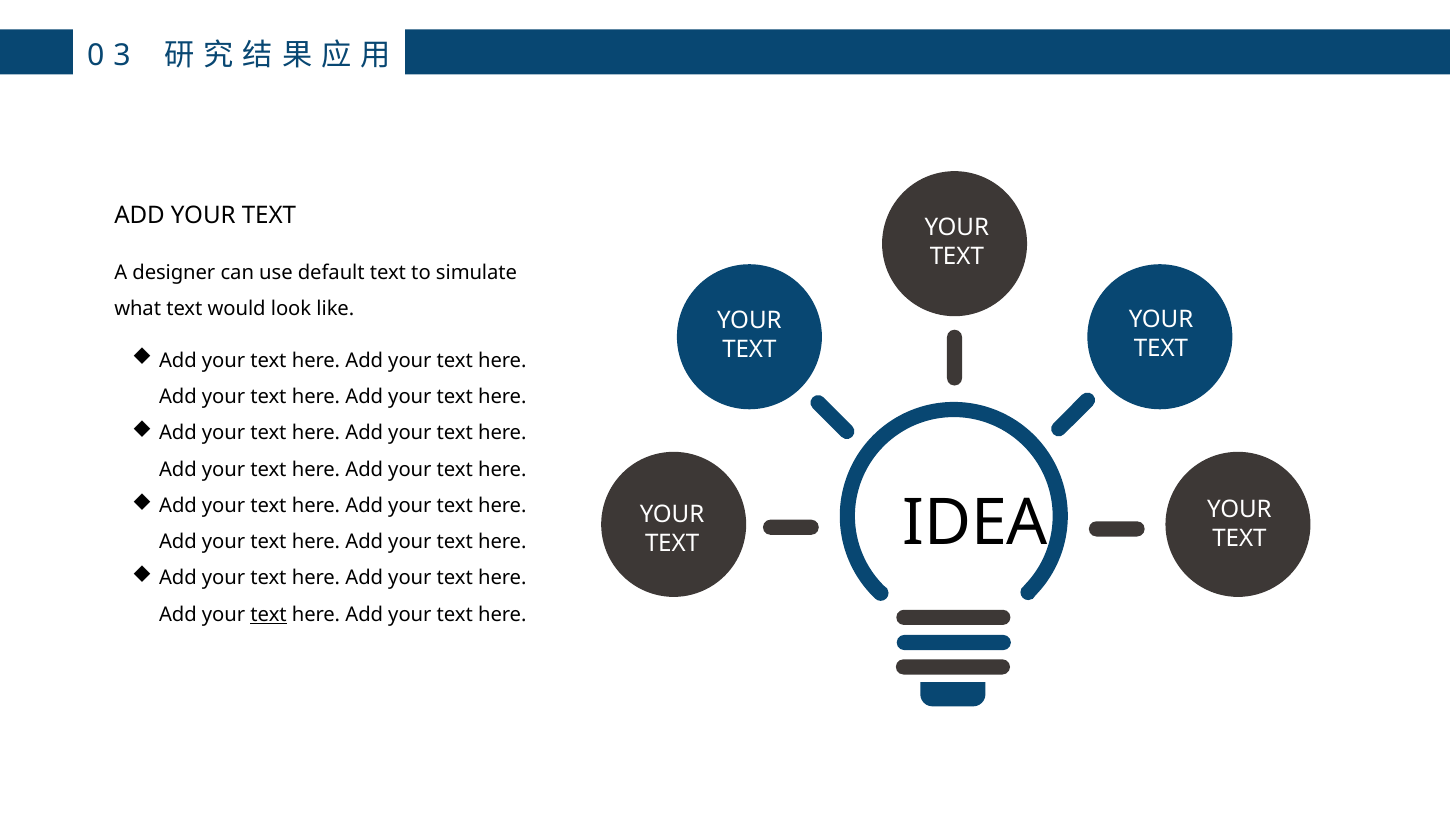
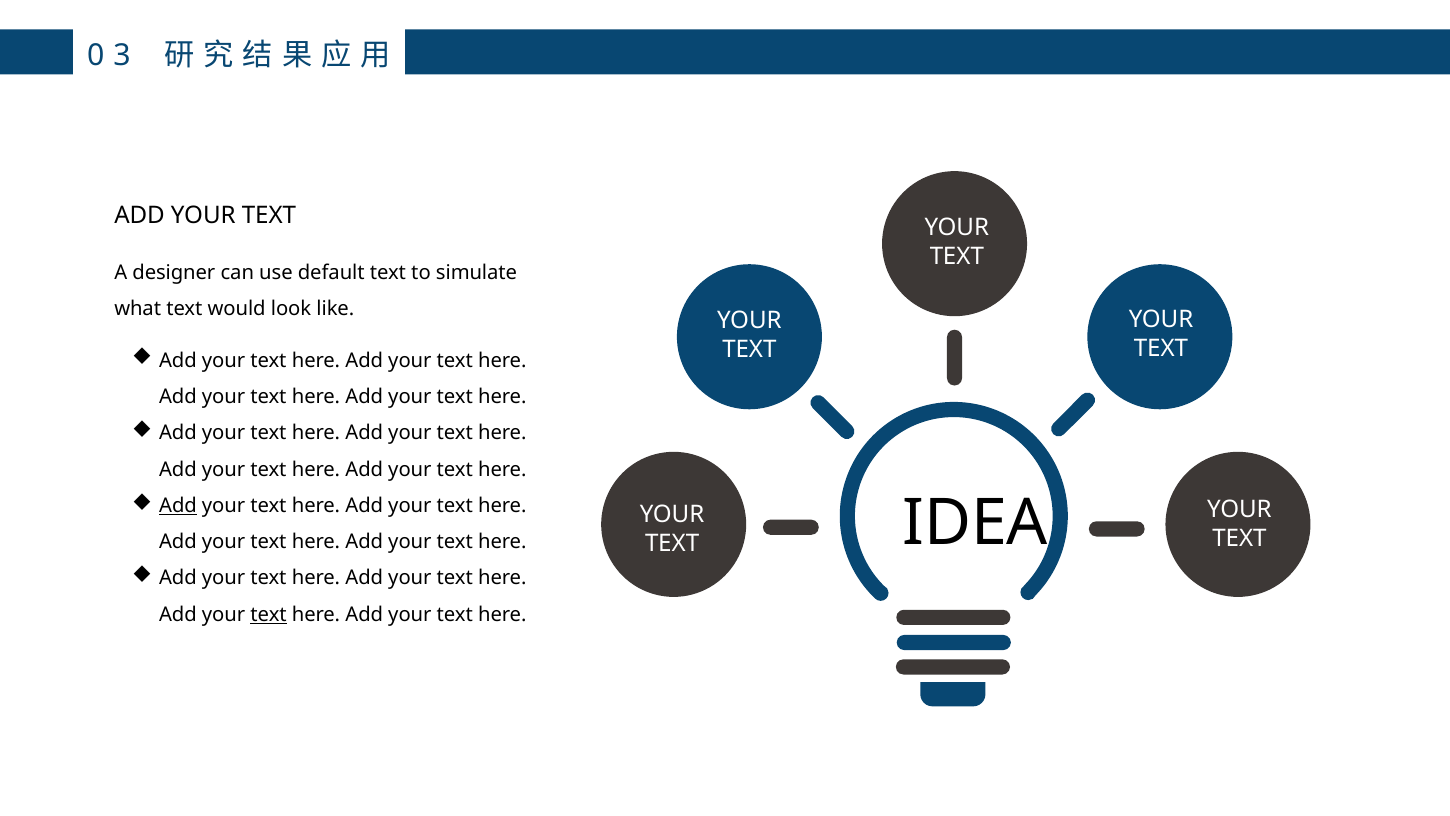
Add underline: none -> present (178, 506)
